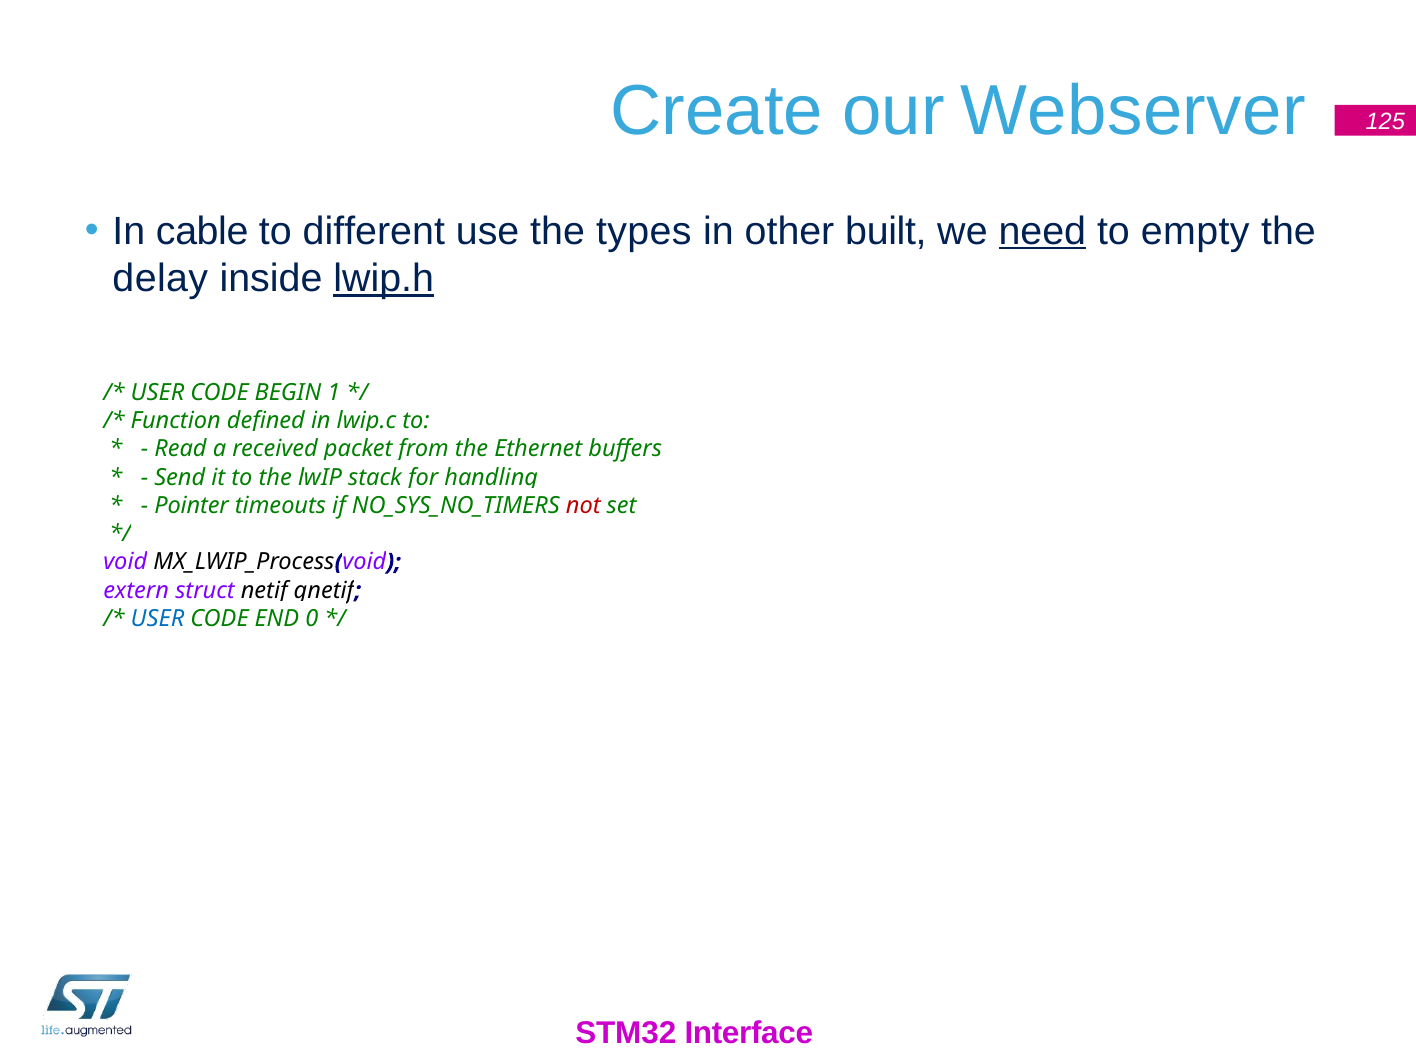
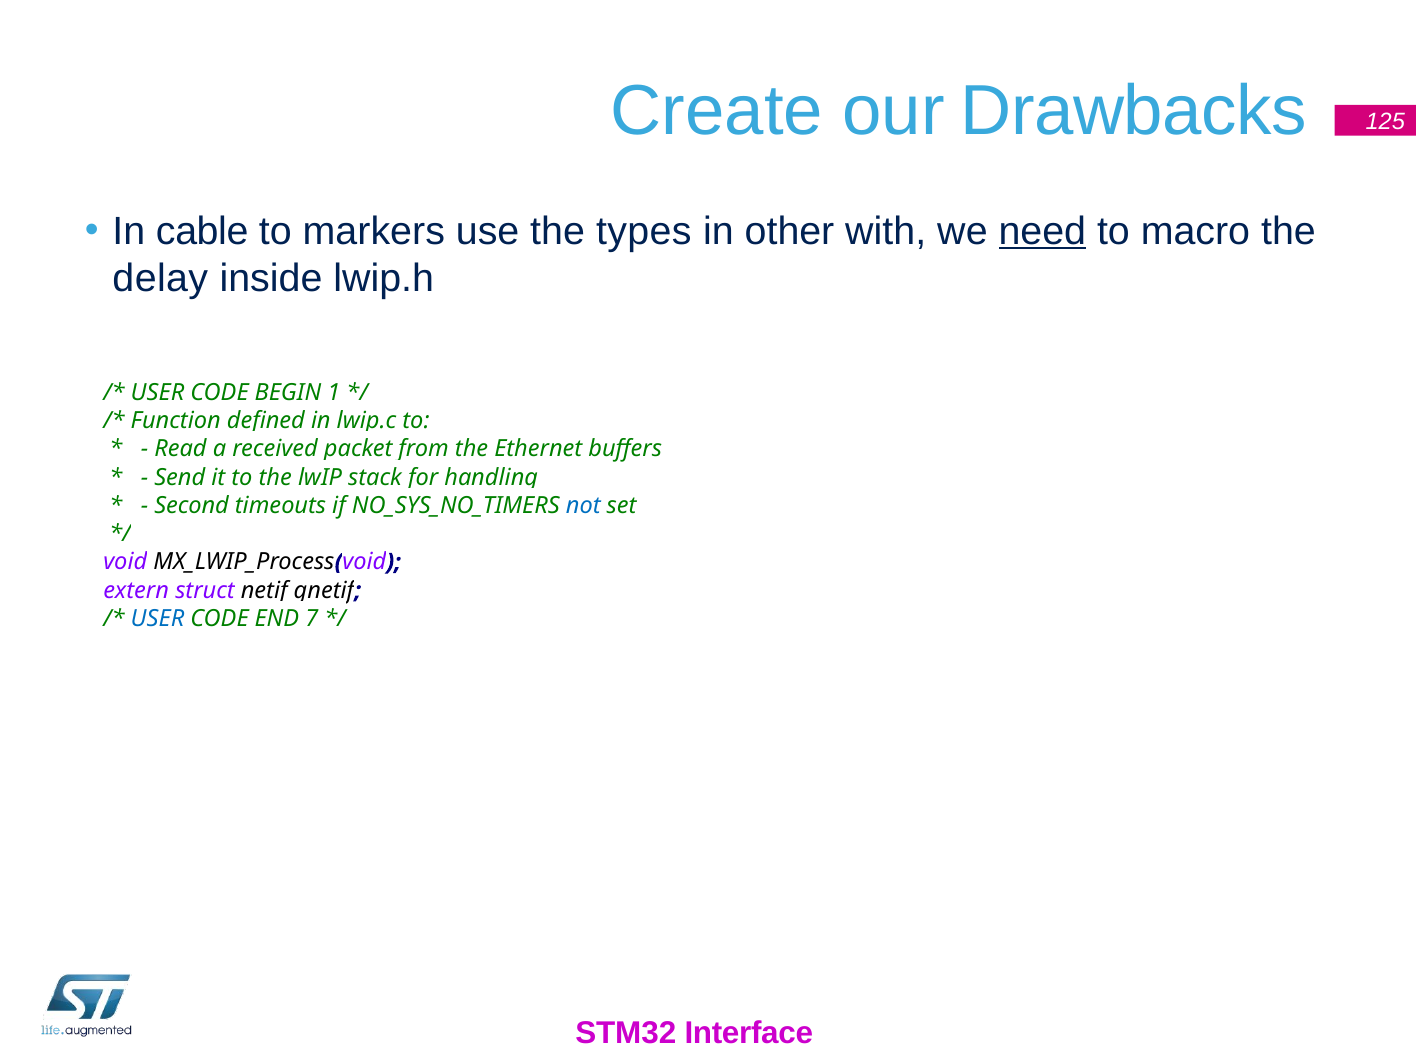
Webserver: Webserver -> Drawbacks (1134, 111)
different: different -> markers (374, 231)
built: built -> with (886, 231)
empty: empty -> macro (1195, 231)
lwip.h underline: present -> none (384, 279)
Pointer: Pointer -> Second (192, 506)
not colour: red -> blue (583, 506)
0: 0 -> 7 (312, 619)
